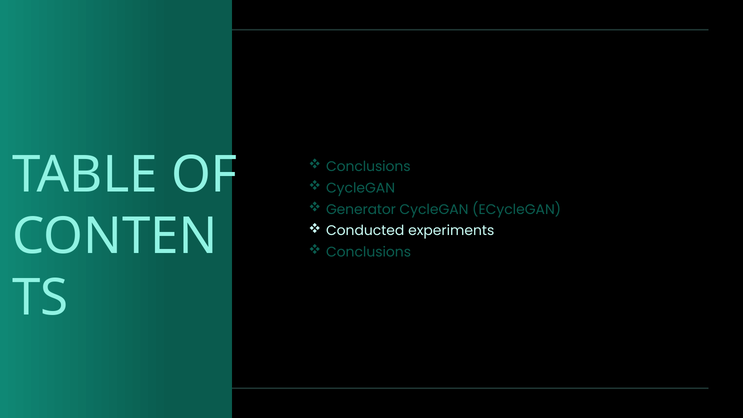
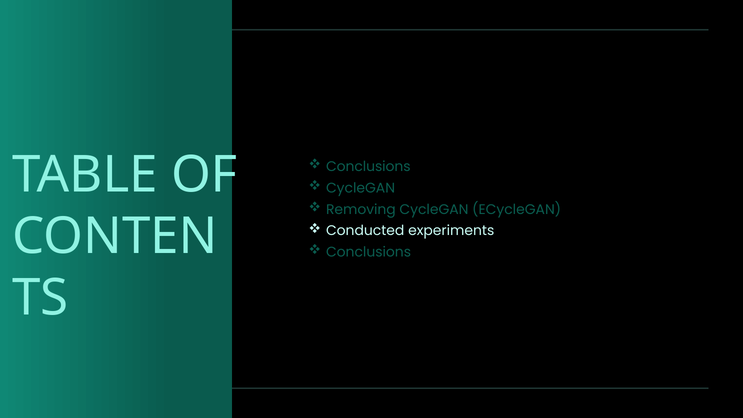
Generator: Generator -> Removing (361, 209)
